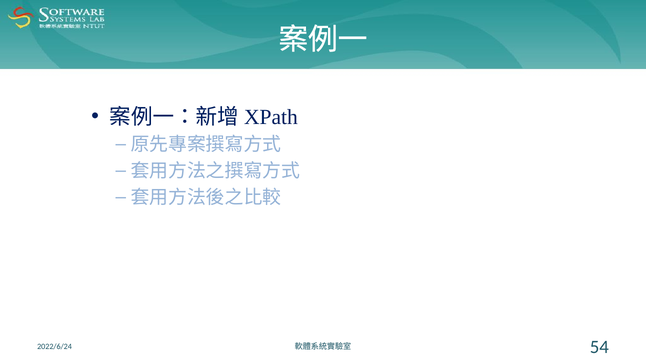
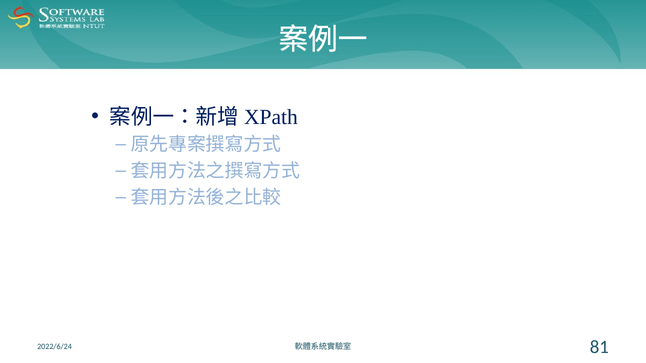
54: 54 -> 81 (599, 348)
